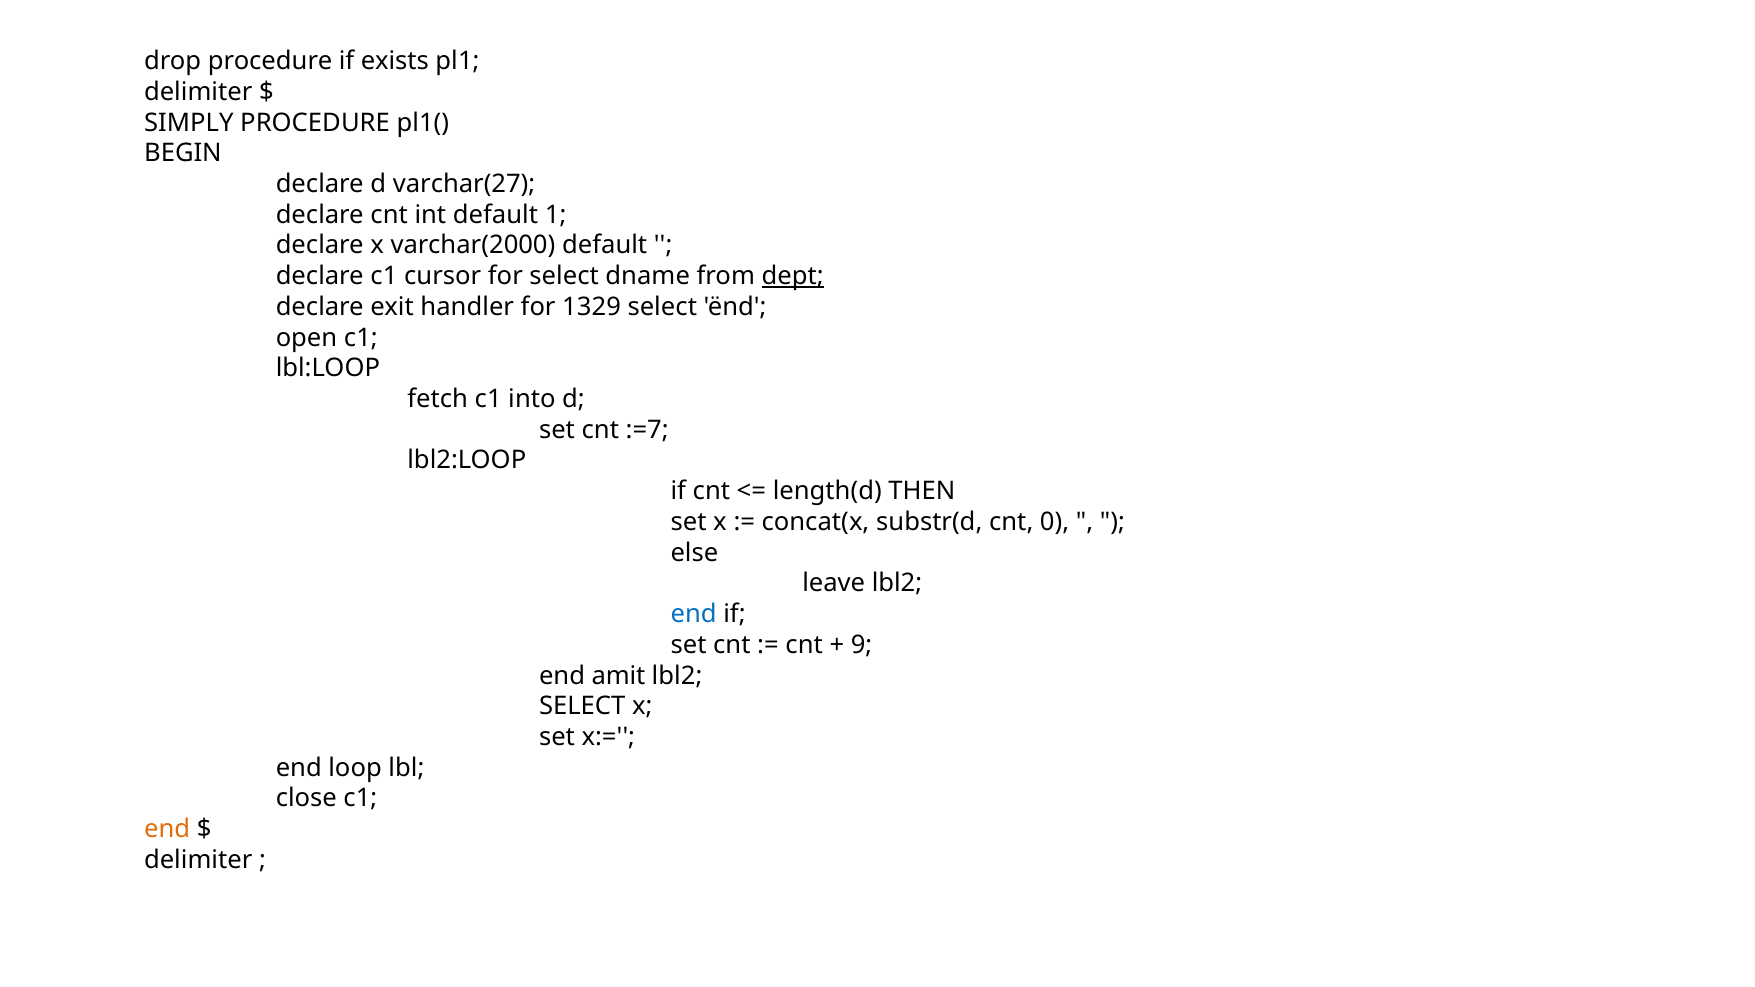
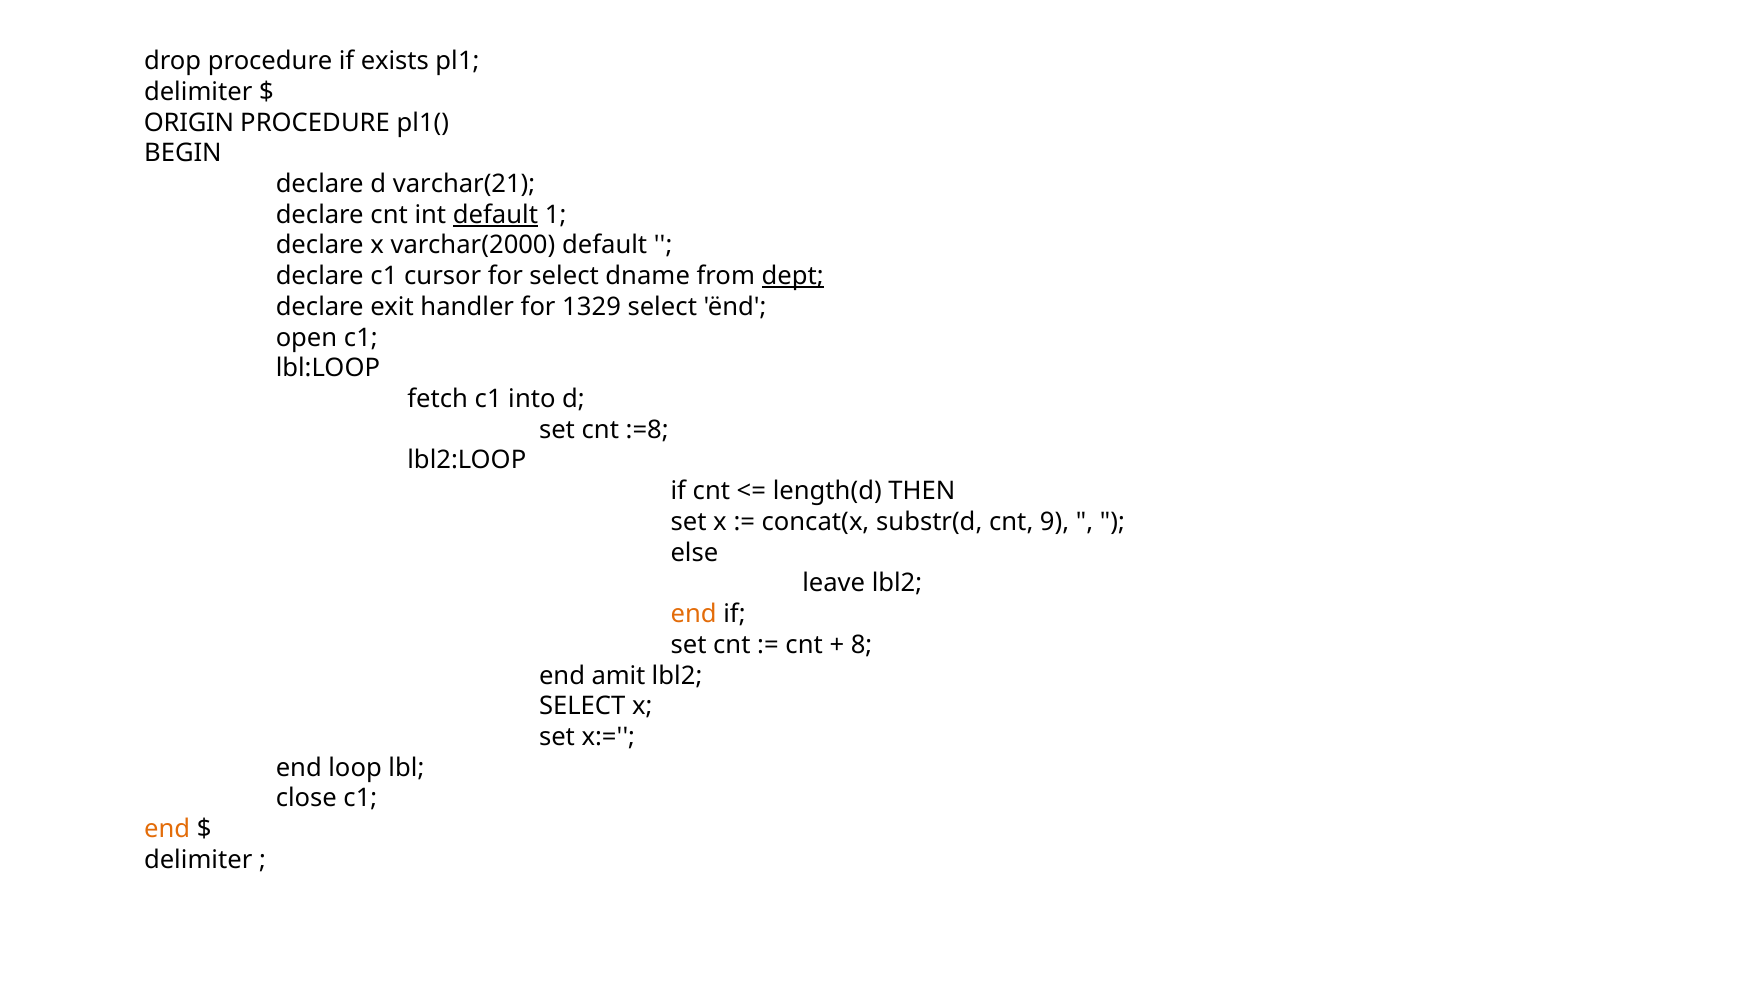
SIMPLY: SIMPLY -> ORIGIN (189, 123)
varchar(27: varchar(27 -> varchar(21 (464, 184)
default underline: none -> present (496, 215)
:=7: :=7 -> :=8 (647, 430)
0: 0 -> 9 (1055, 522)
end colour: blue -> orange (694, 614)
9: 9 -> 8 (862, 645)
